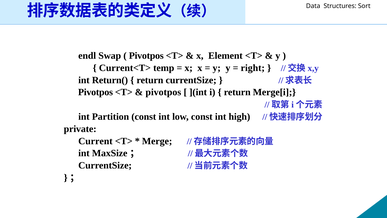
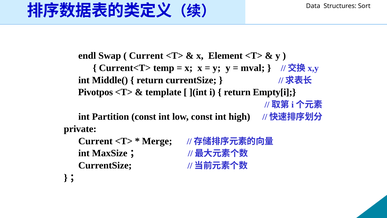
Pivotpos: Pivotpos -> Current (146, 56)
right: right -> mval (253, 68)
Return(: Return( -> Middle( (110, 80)
pivotpos: pivotpos -> template (163, 92)
Merge[i: Merge[i -> Empty[i (274, 92)
